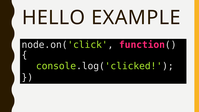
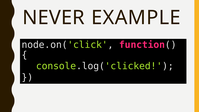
HELLO: HELLO -> NEVER (53, 18)
